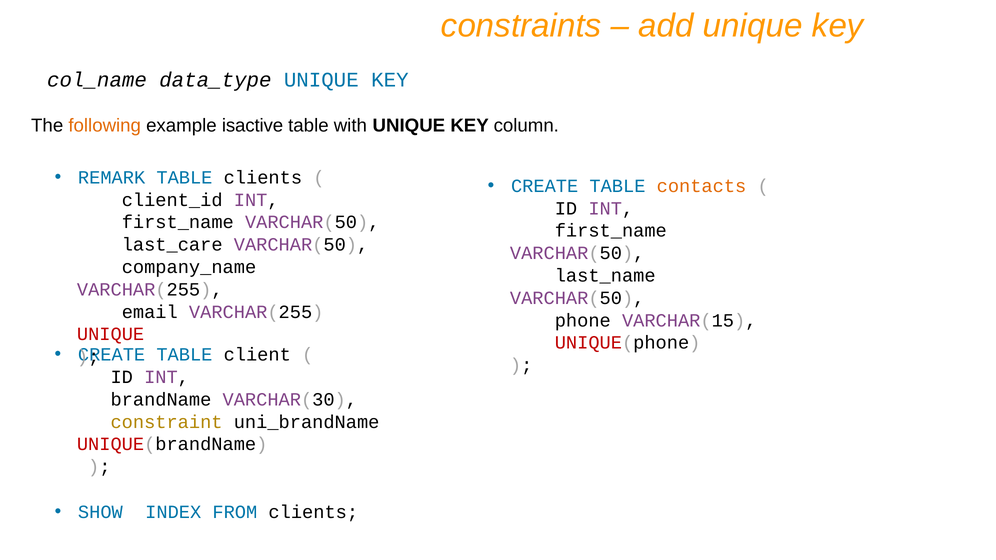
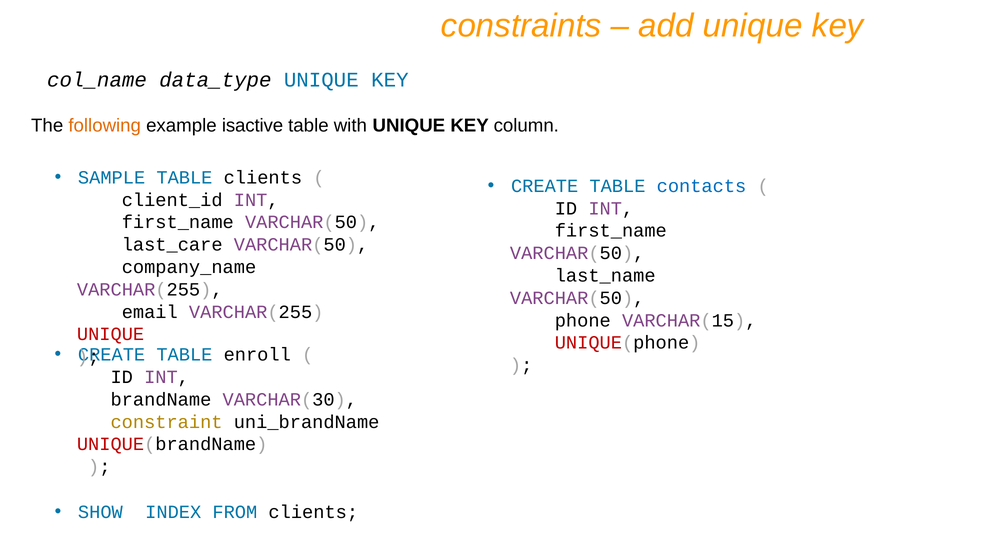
REMARK: REMARK -> SAMPLE (112, 178)
contacts colour: orange -> blue (701, 186)
client: client -> enroll (257, 355)
